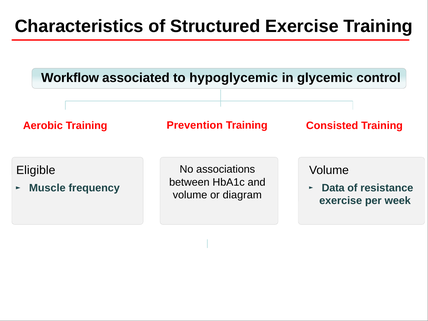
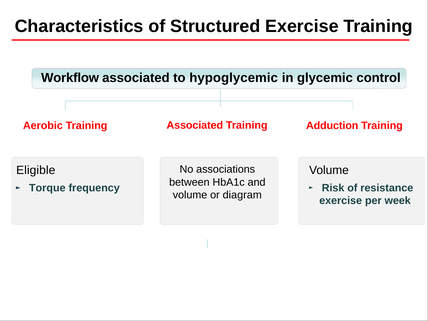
Training Prevention: Prevention -> Associated (195, 125)
Consisted: Consisted -> Adduction (332, 126)
Muscle: Muscle -> Torque (47, 188)
Data: Data -> Risk (333, 188)
